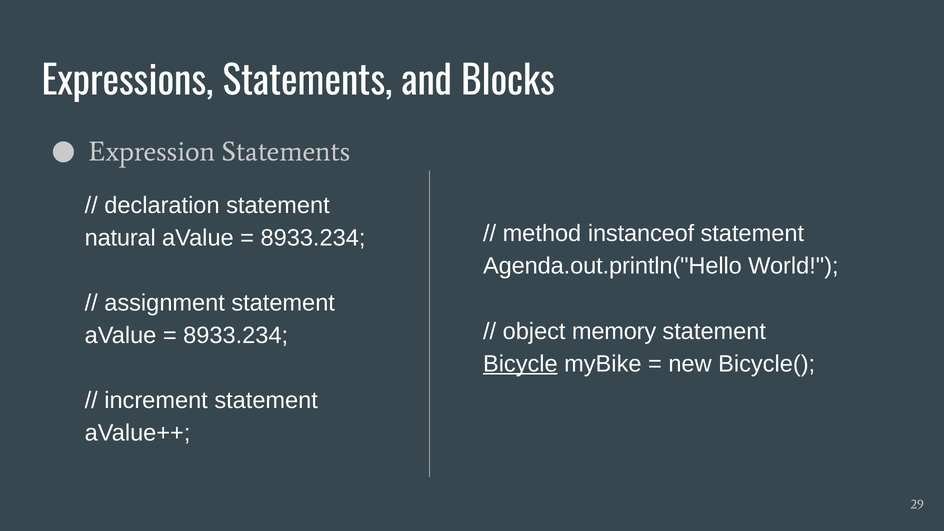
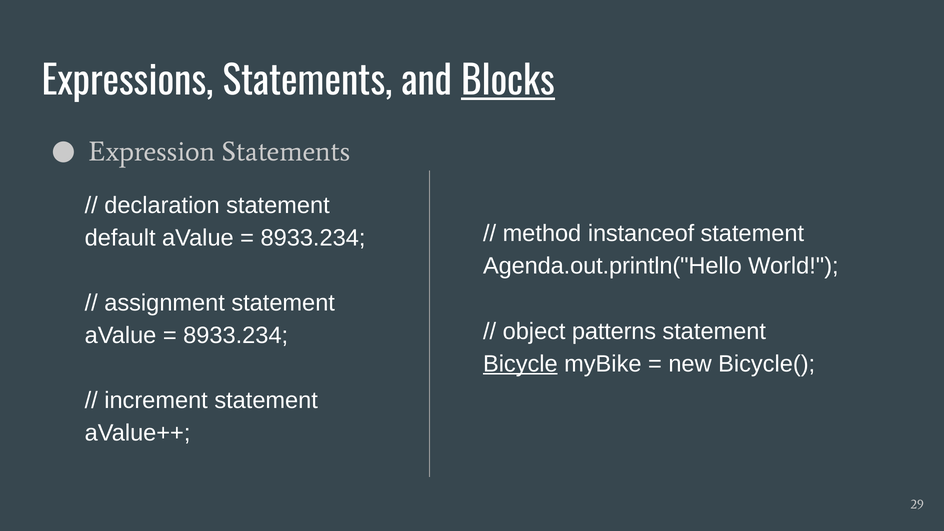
Blocks underline: none -> present (508, 82)
natural: natural -> default (120, 238)
memory: memory -> patterns (614, 331)
